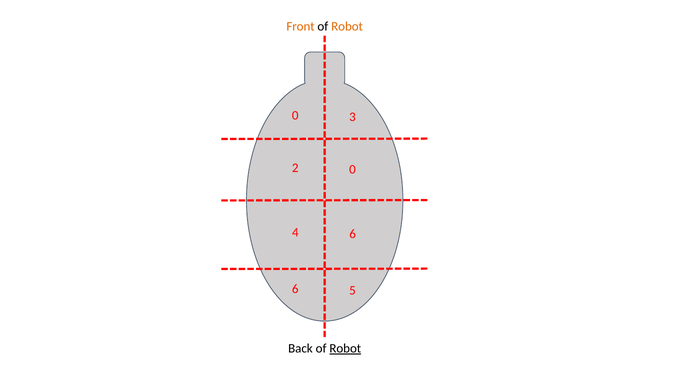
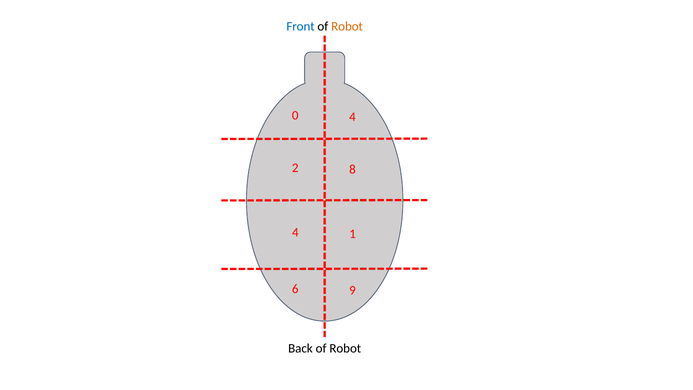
Front colour: orange -> blue (301, 26)
0 3: 3 -> 4 (353, 117)
2 0: 0 -> 8 (353, 169)
4 6: 6 -> 1 (353, 234)
5: 5 -> 9 (353, 291)
Robot underline: present -> none (345, 348)
